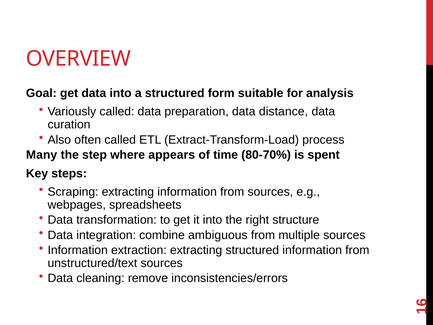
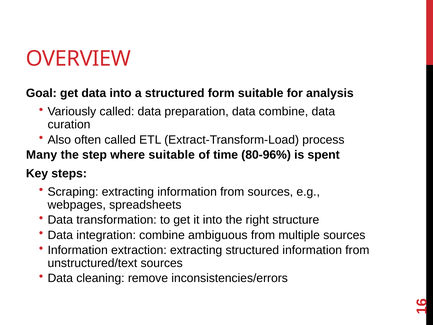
data distance: distance -> combine (284, 112)
where appears: appears -> suitable (172, 155)
80-70%: 80-70% -> 80-96% (266, 155)
